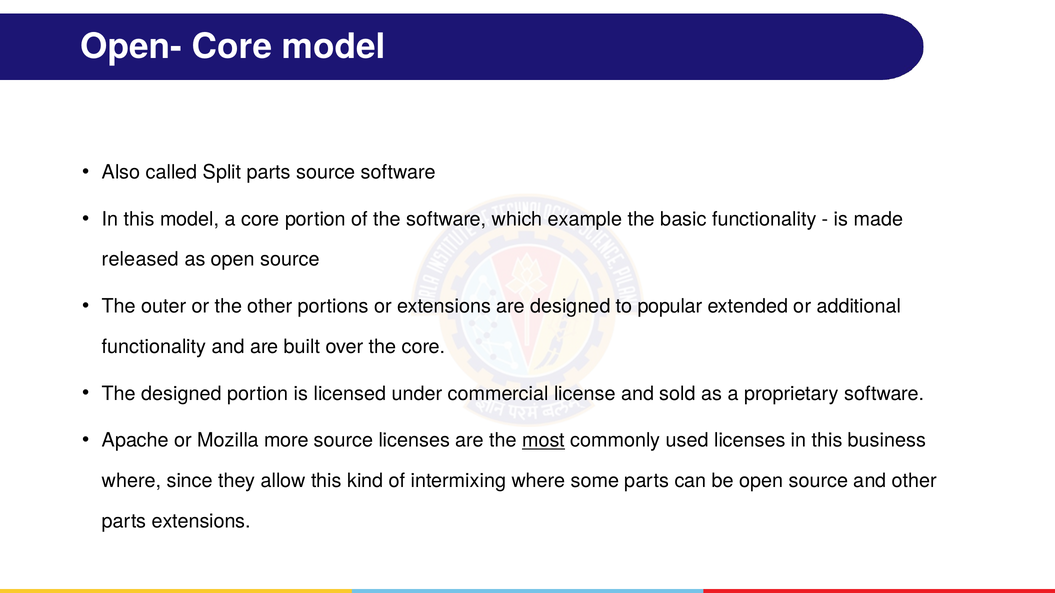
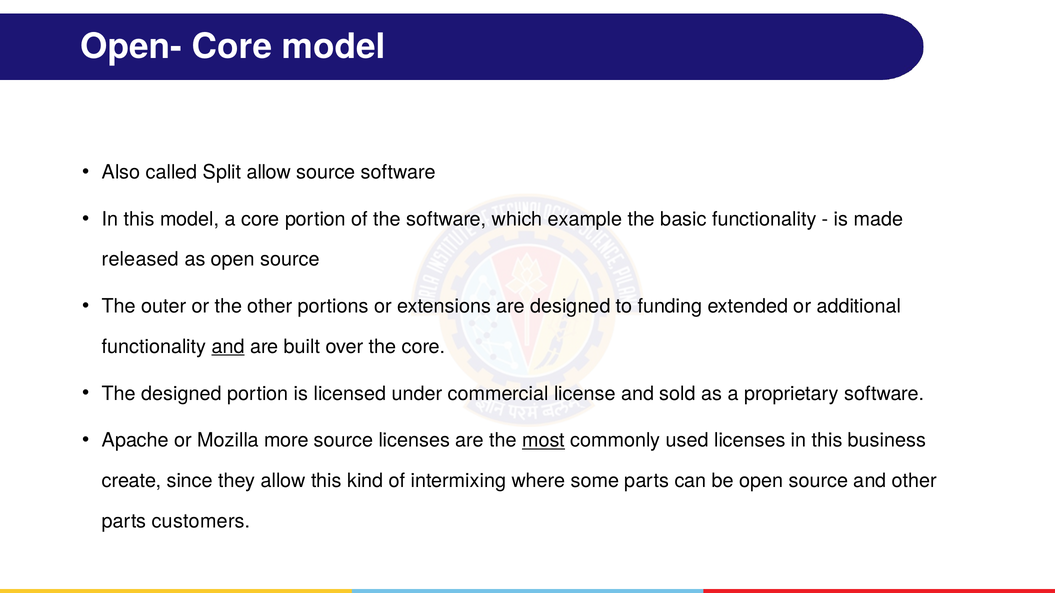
Split parts: parts -> allow (269, 172)
popular: popular -> funding (670, 307)
and underline: none -> present (228, 347)
where: where -> create (132, 481)
parts extensions: extensions -> customers (201, 521)
